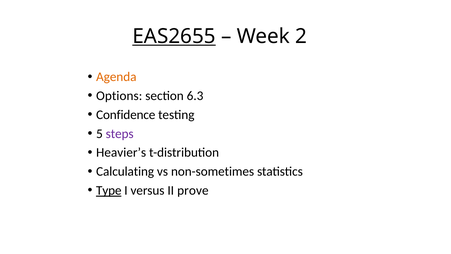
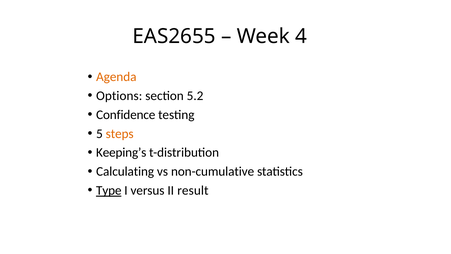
EAS2655 underline: present -> none (174, 36)
2: 2 -> 4 (301, 36)
6.3: 6.3 -> 5.2 (195, 96)
steps colour: purple -> orange (120, 134)
Heavier’s: Heavier’s -> Keeping’s (121, 152)
non-sometimes: non-sometimes -> non-cumulative (213, 171)
prove: prove -> result (193, 190)
